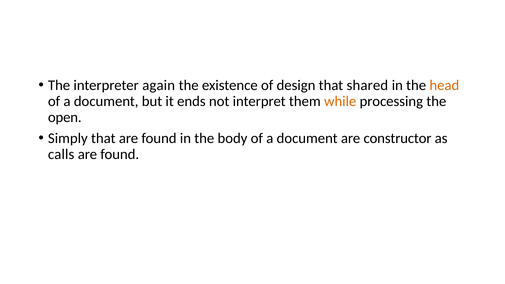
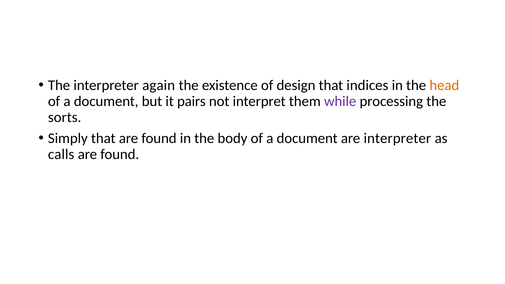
shared: shared -> indices (367, 85)
ends: ends -> pairs (191, 101)
while colour: orange -> purple (340, 101)
open: open -> sorts (65, 117)
are constructor: constructor -> interpreter (397, 138)
